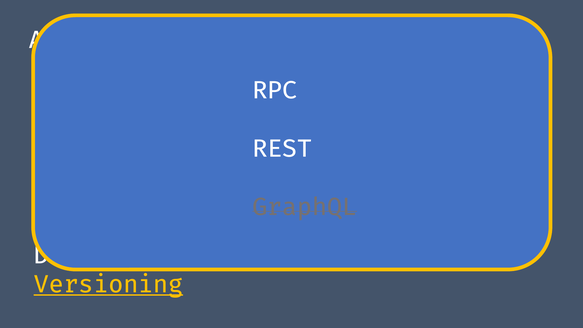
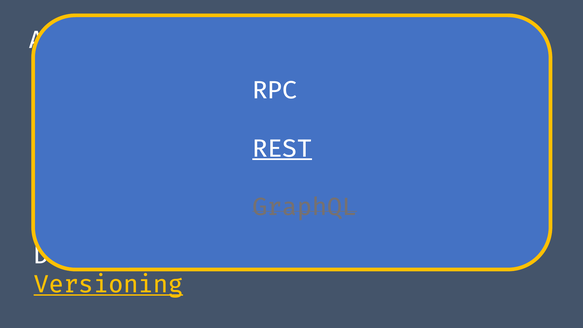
REST underline: none -> present (282, 149)
